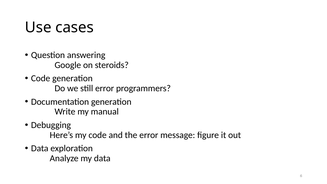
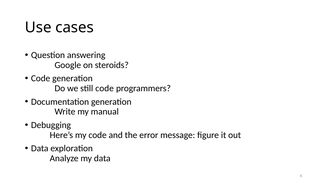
still error: error -> code (105, 88)
